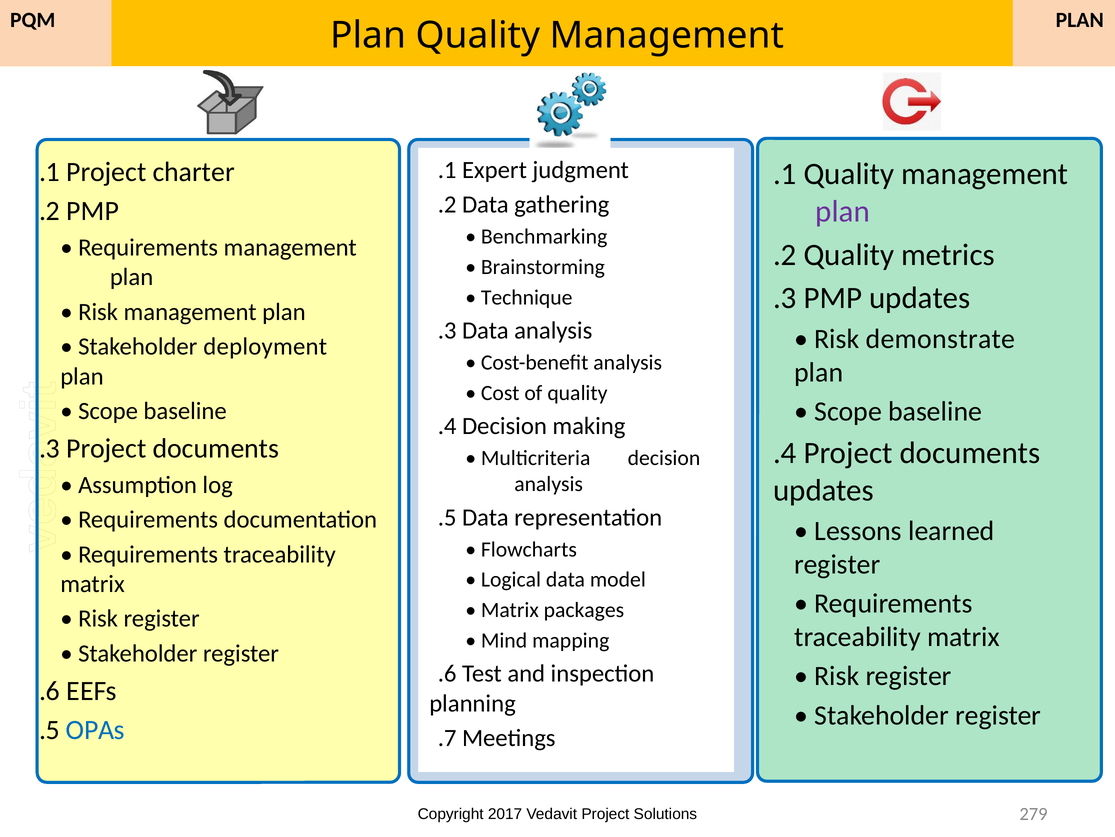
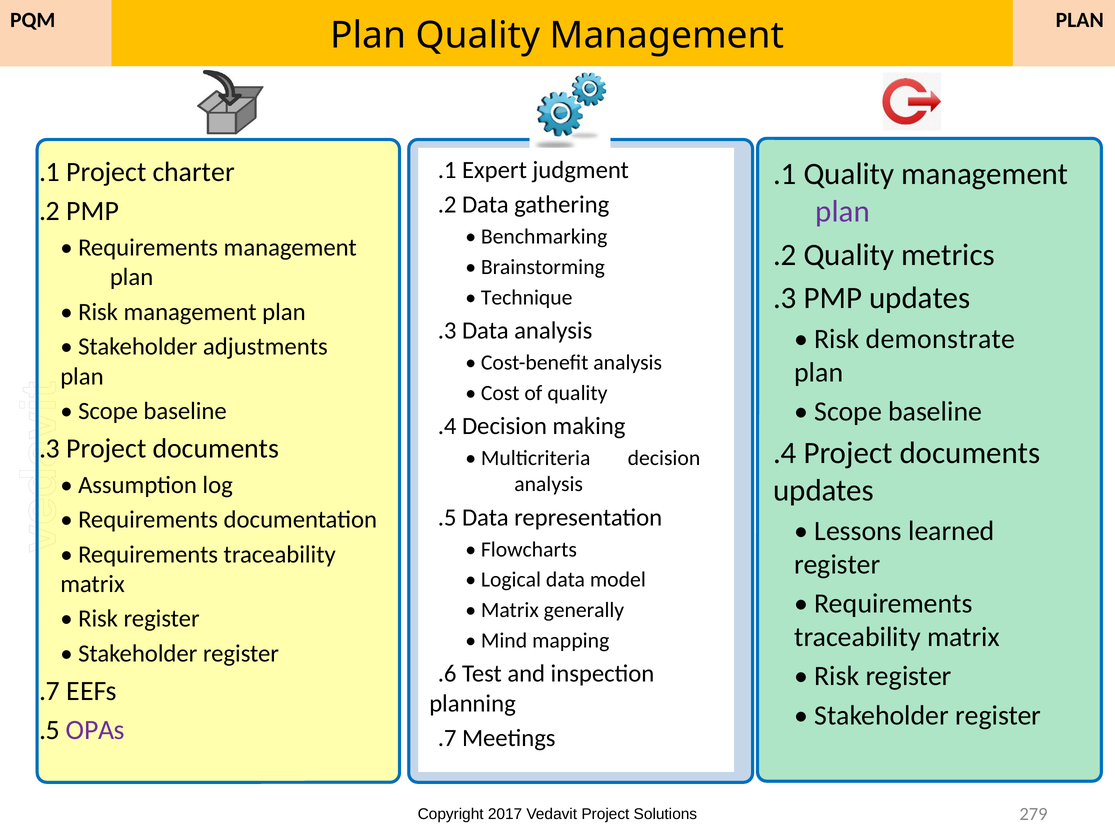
deployment: deployment -> adjustments (265, 346)
packages: packages -> generally (584, 610)
.6: .6 -> .7 (50, 690)
OPAs colour: blue -> purple (95, 729)
